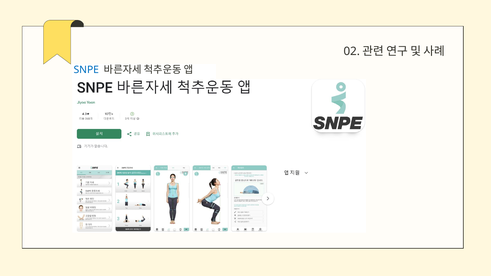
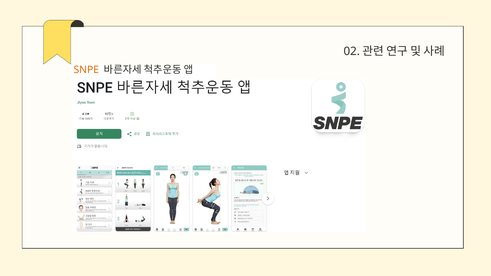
SNPE colour: blue -> orange (86, 70)
